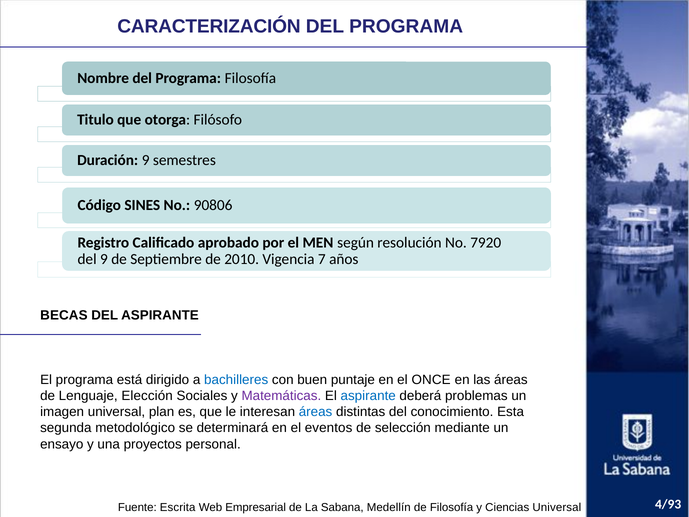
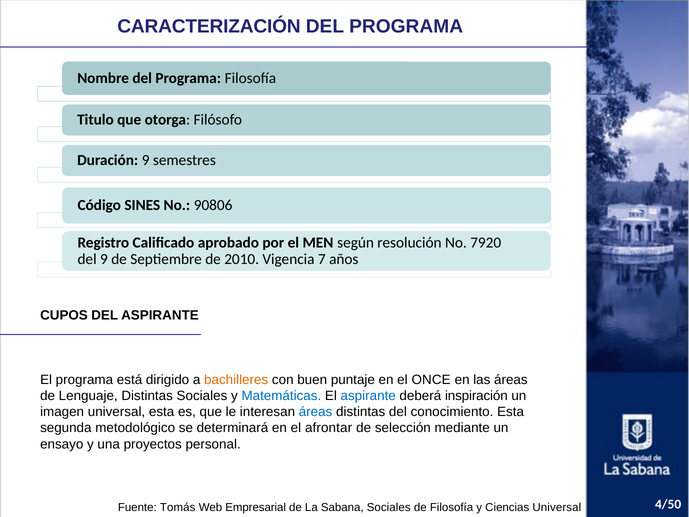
BECAS: BECAS -> CUPOS (64, 315)
bachilleres colour: blue -> orange (236, 380)
Lenguaje Elección: Elección -> Distintas (147, 396)
Matemáticas colour: purple -> blue (281, 396)
problemas: problemas -> inspiración (476, 396)
universal plan: plan -> esta (162, 412)
eventos: eventos -> afrontar (329, 428)
4/93: 4/93 -> 4/50 (668, 504)
Escrita: Escrita -> Tomás (178, 507)
Sabana Medellín: Medellín -> Sociales (389, 507)
